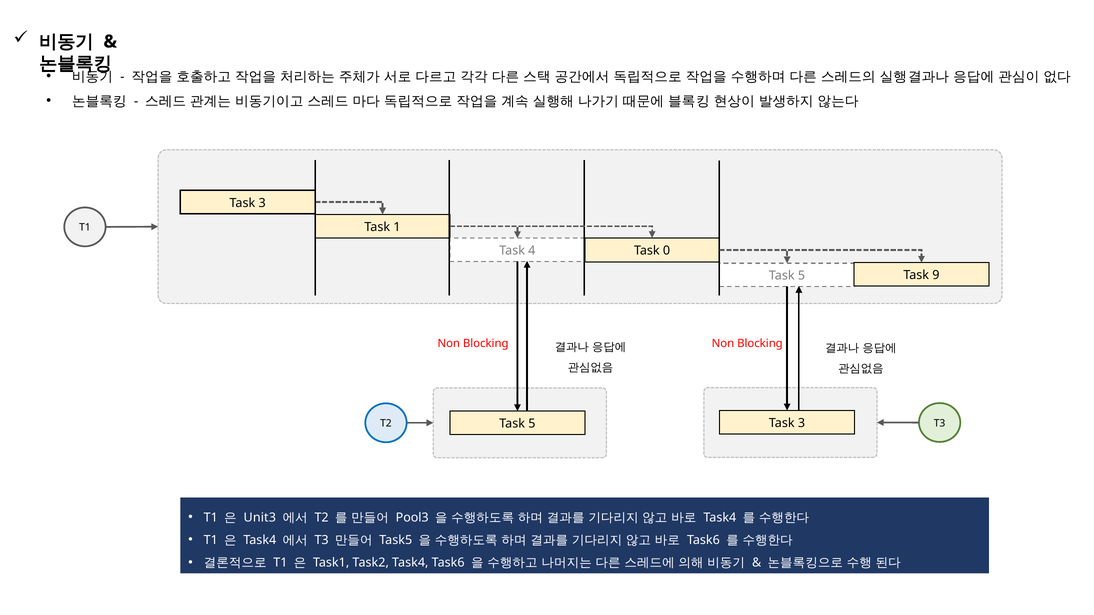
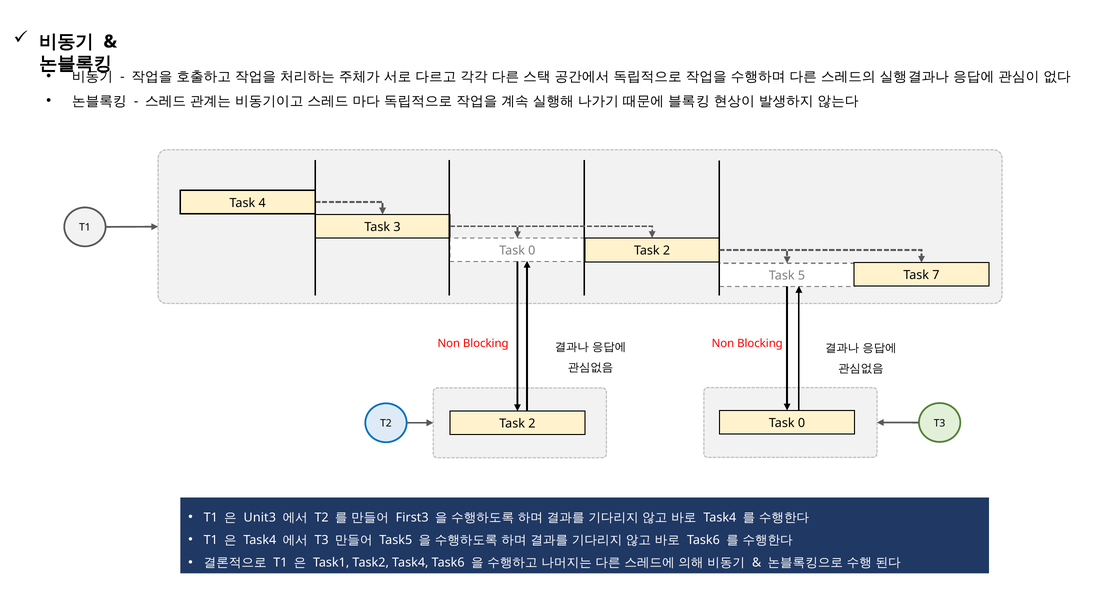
3: 3 -> 4 (262, 203)
1: 1 -> 3 (397, 227)
4: 4 -> 0 (532, 251)
0: 0 -> 2 (667, 251)
9: 9 -> 7 (936, 275)
3: 3 -> 0 (801, 423)
5: 5 -> 2 (532, 424)
Pool3: Pool3 -> First3 (412, 518)
